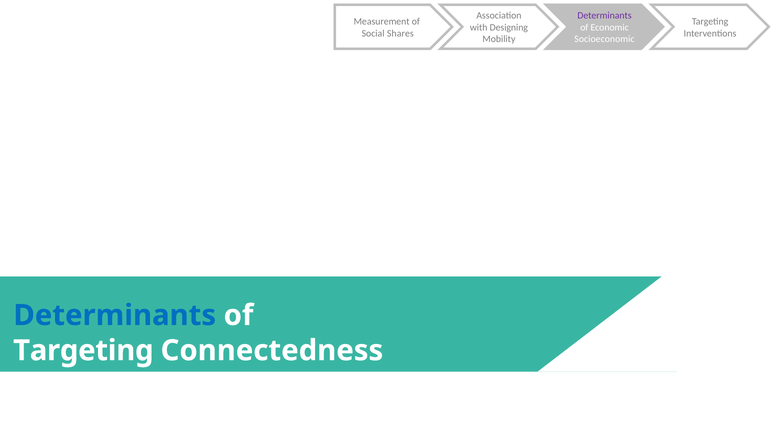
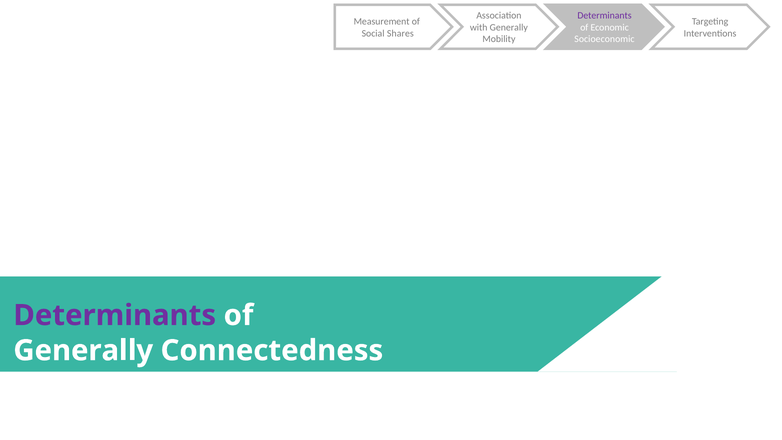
with Designing: Designing -> Generally (509, 27)
Determinants colour: blue -> purple (115, 315)
Targeting: Targeting -> Generally (83, 350)
